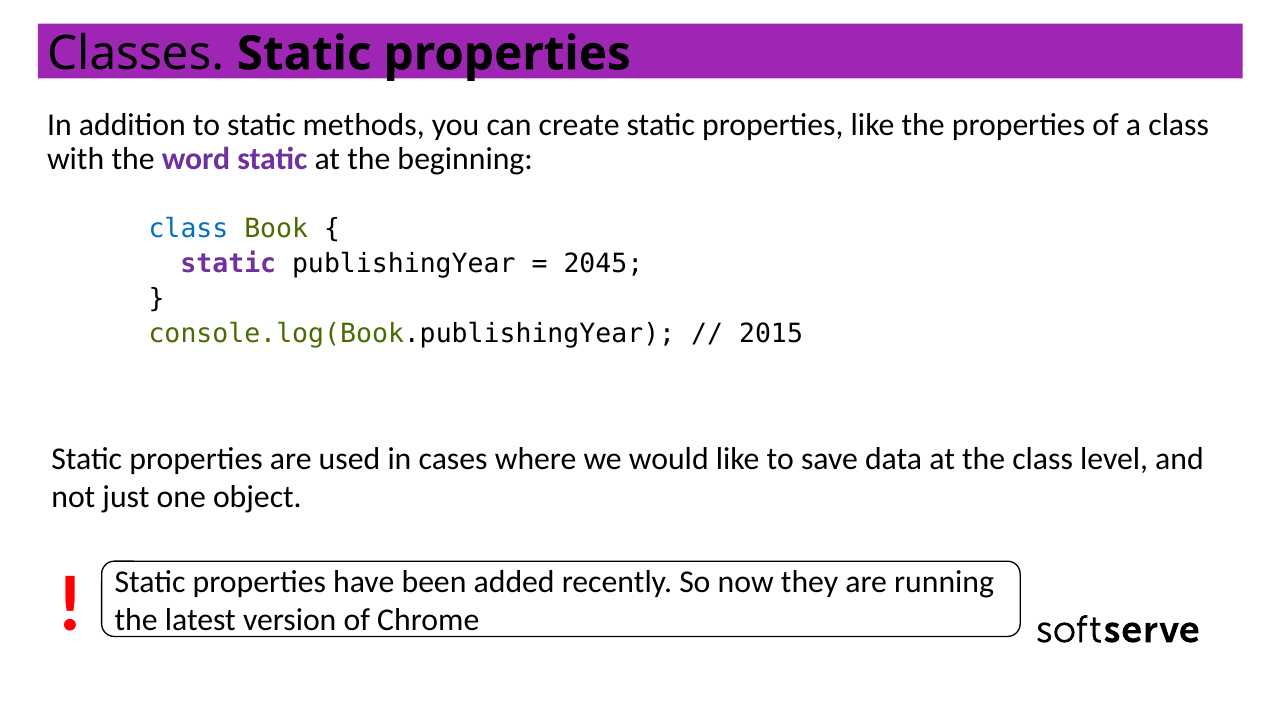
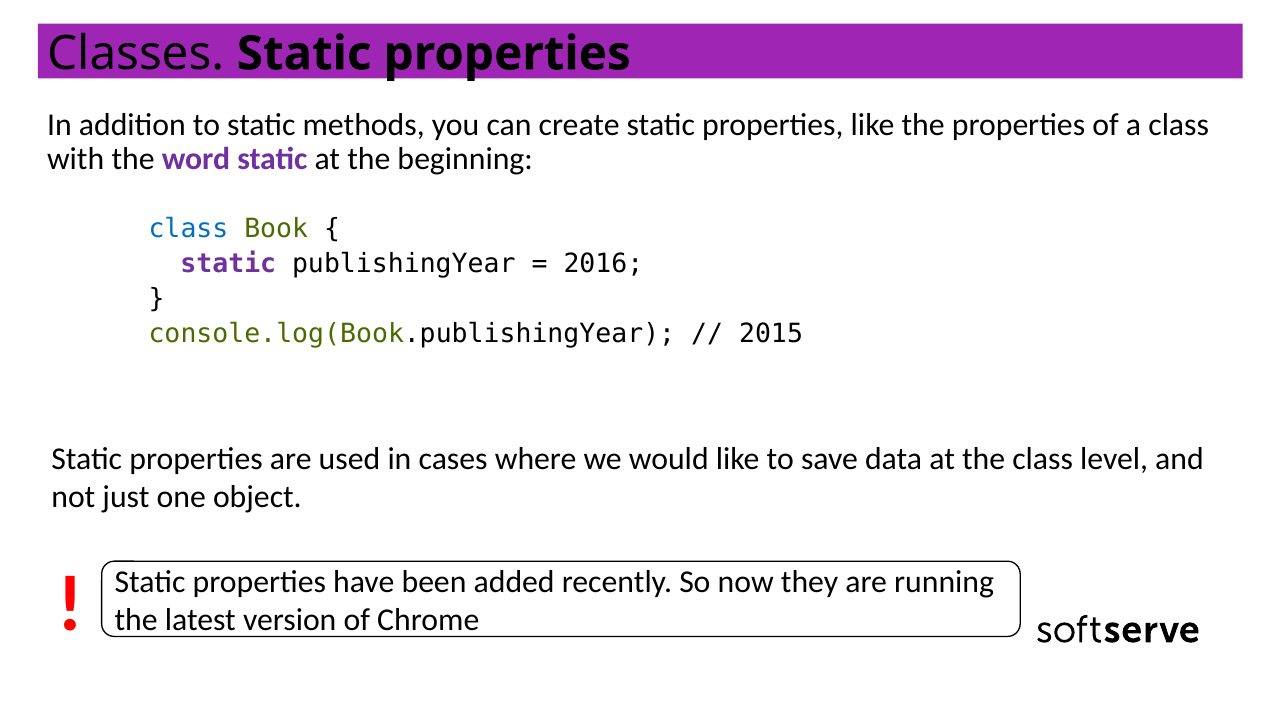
2045: 2045 -> 2016 (603, 264)
